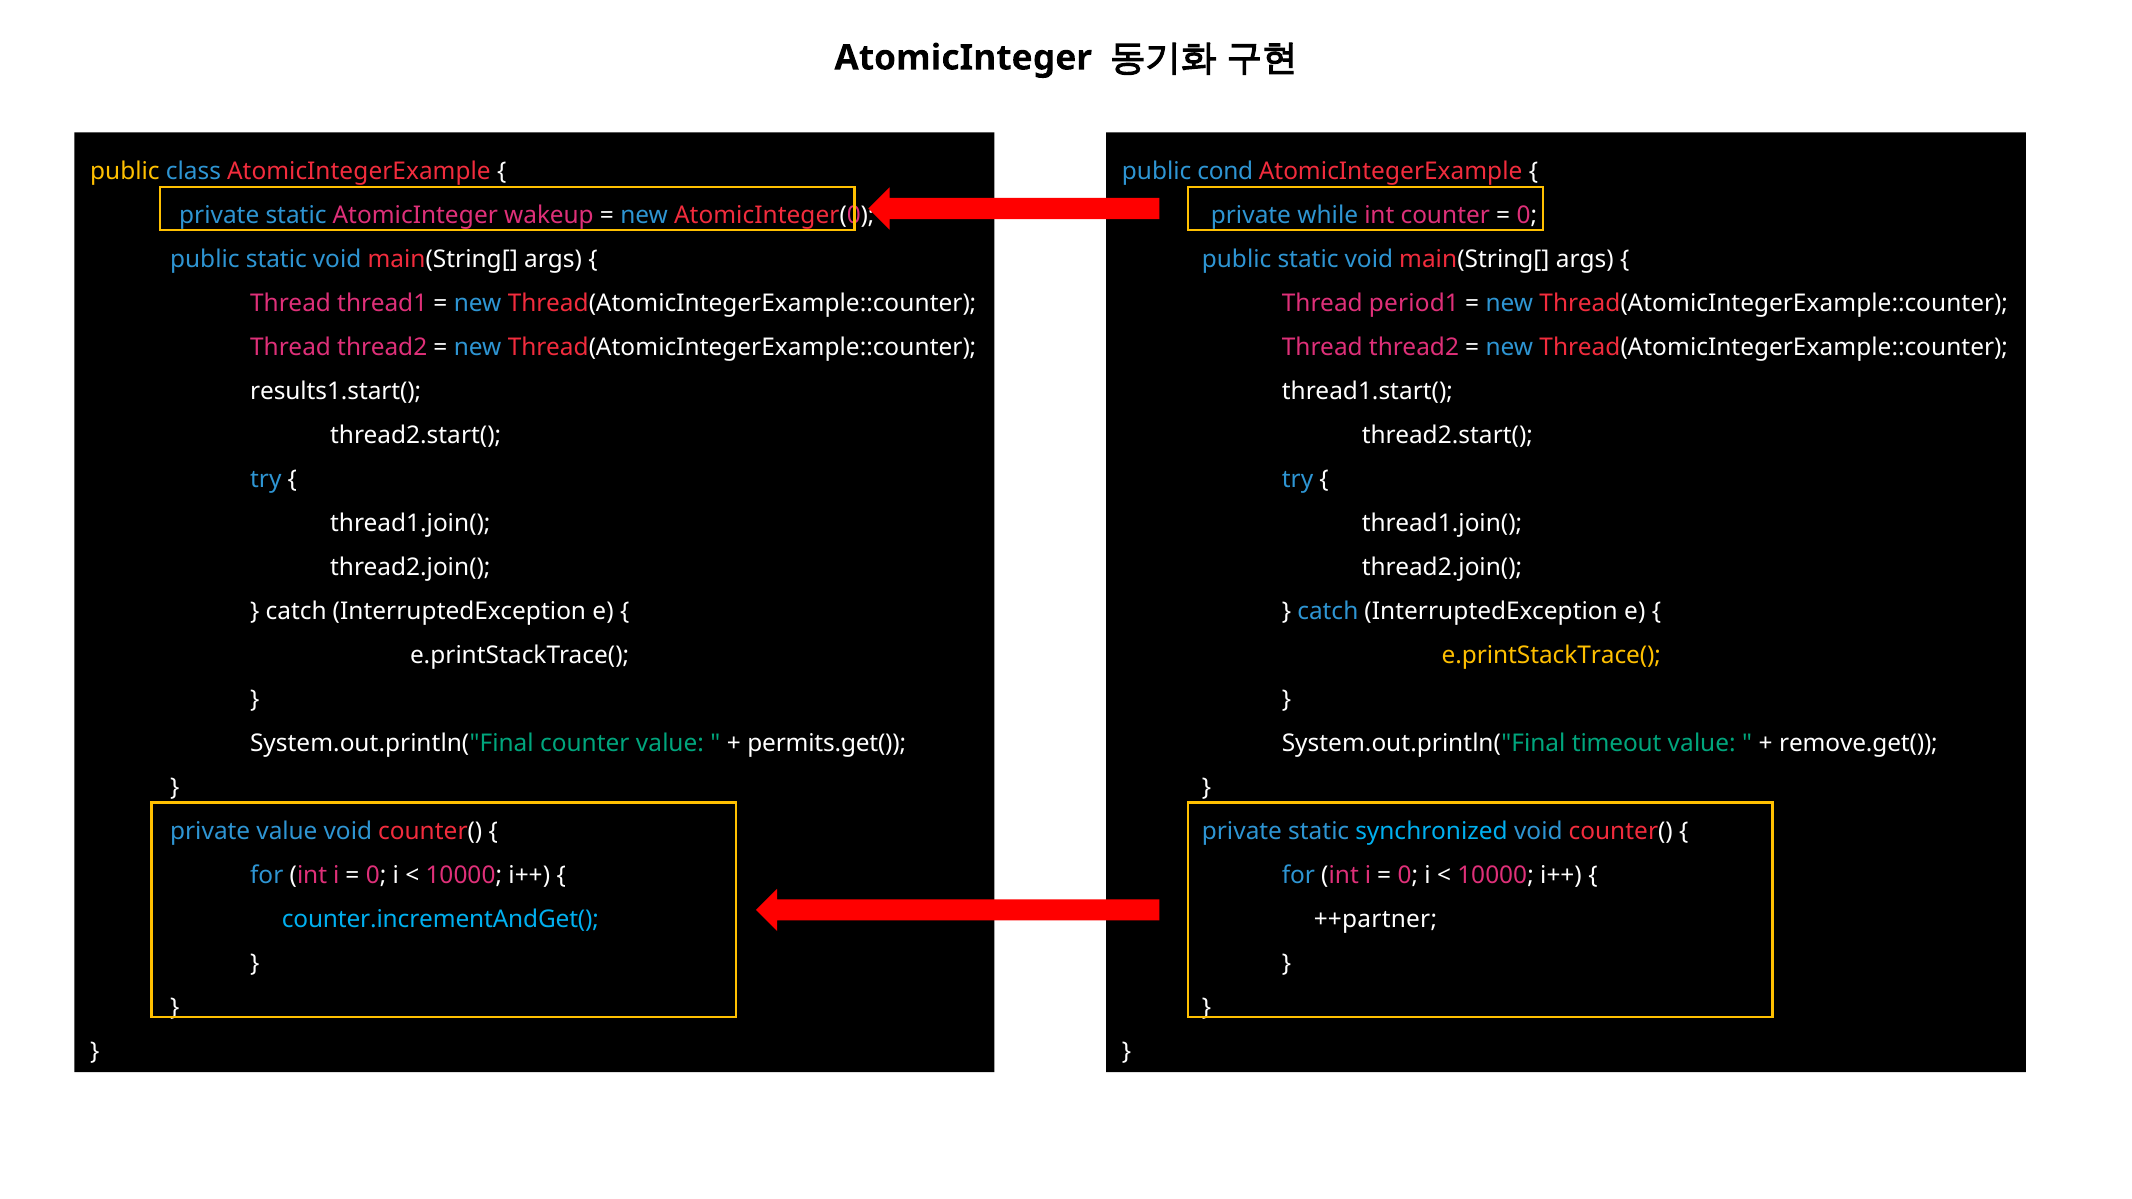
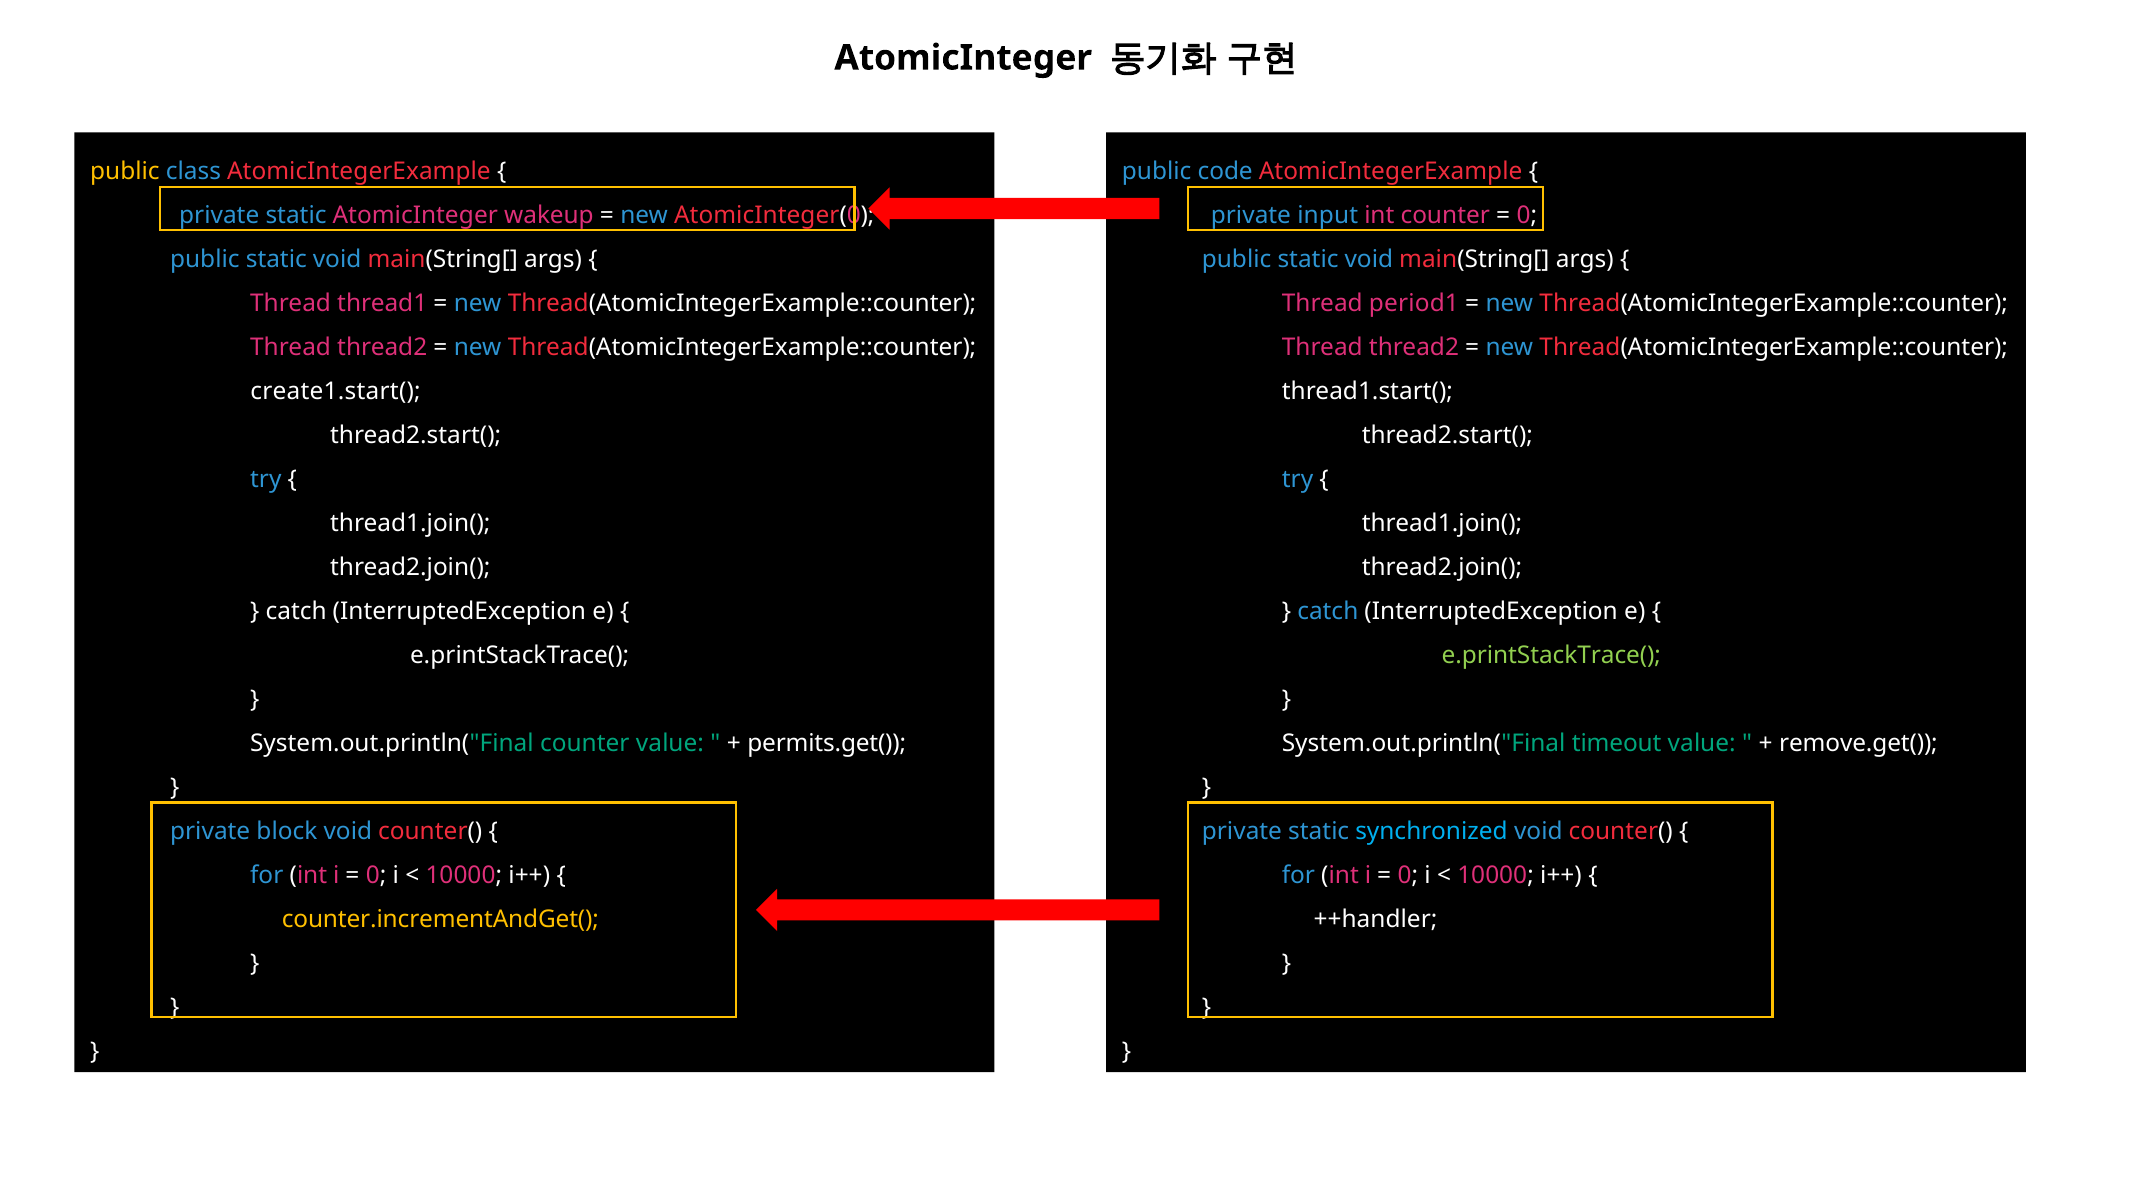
cond: cond -> code (1225, 171)
while: while -> input (1328, 215)
results1.start(: results1.start( -> create1.start( (336, 391)
e.printStackTrace( colour: yellow -> light green (1551, 655)
private value: value -> block (287, 831)
counter.incrementAndGet( colour: light blue -> yellow (440, 919)
++partner: ++partner -> ++handler (1376, 919)
